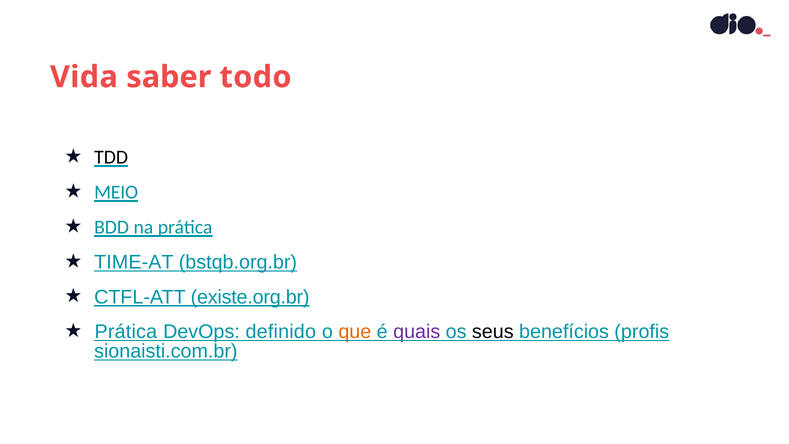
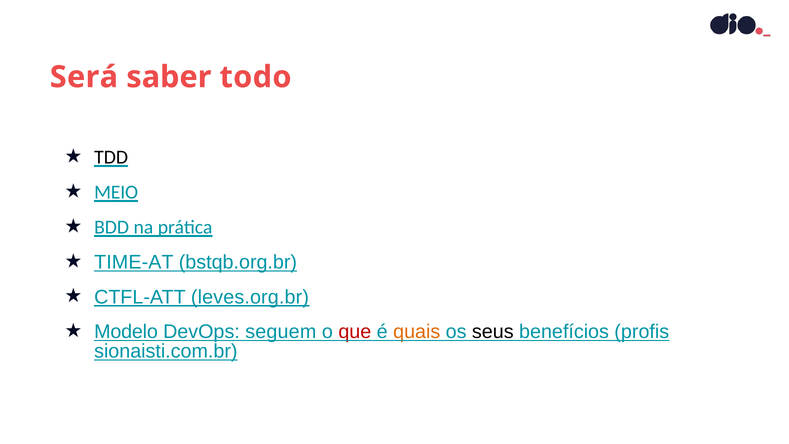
Vida: Vida -> Será (84, 77)
existe.org.br: existe.org.br -> leves.org.br (250, 297)
Prática: Prática -> Modelo (126, 332)
definido: definido -> seguem (281, 332)
que colour: orange -> red (355, 332)
quais colour: purple -> orange (417, 332)
